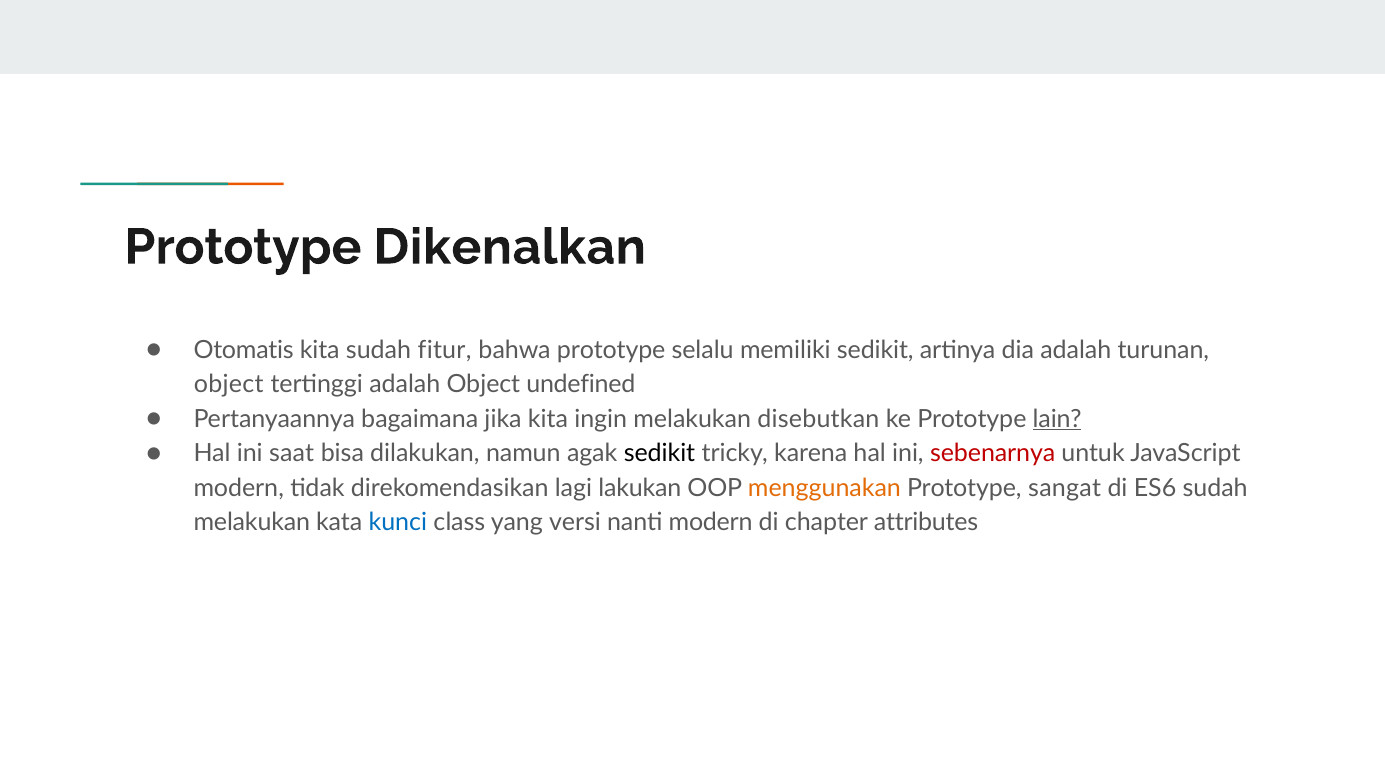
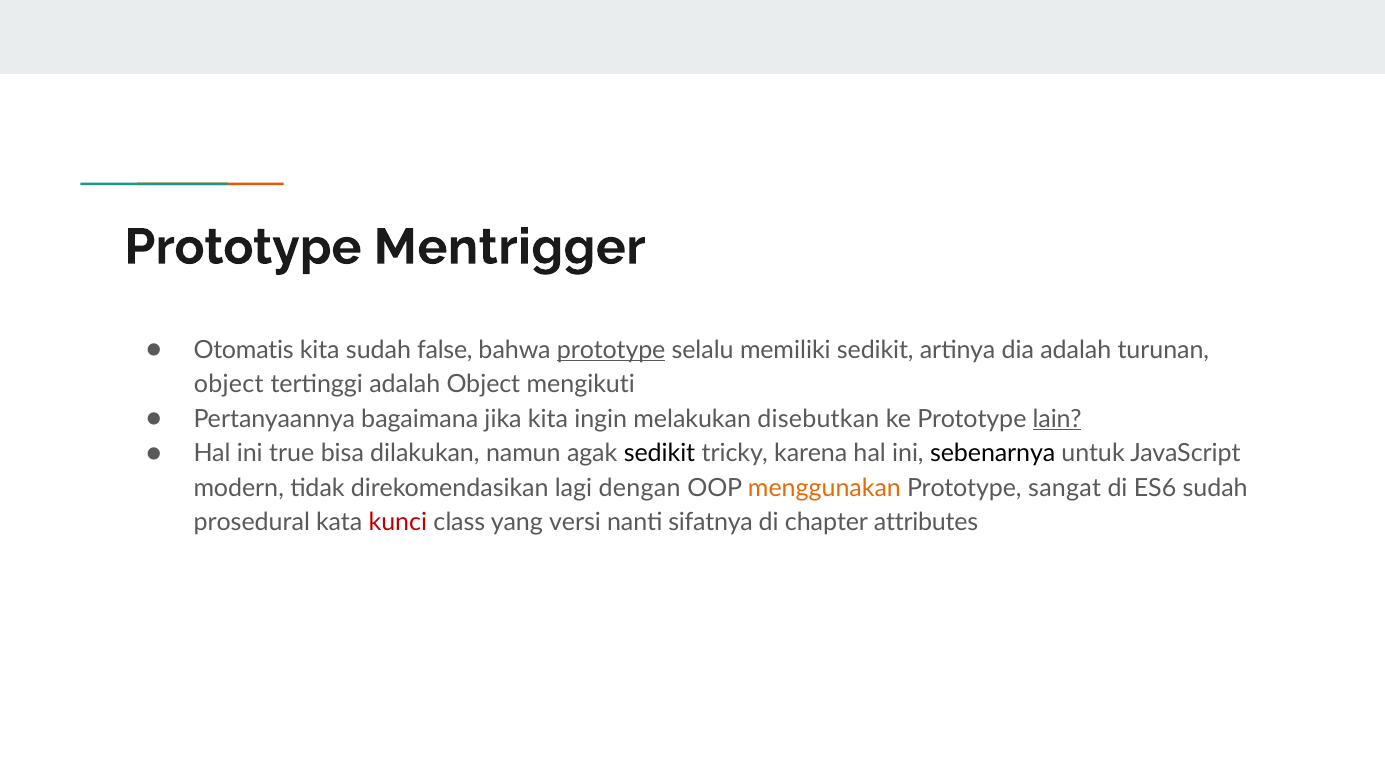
Dikenalkan: Dikenalkan -> Mentrigger (510, 247)
fitur: fitur -> false (445, 350)
prototype underline: none -> present (611, 350)
undefined: undefined -> mengikuti (581, 385)
saat: saat -> true (292, 454)
sebenarnya colour: red -> black (993, 454)
lakukan: lakukan -> dengan (640, 488)
melakukan: melakukan -> prosedural (252, 523)
kunci colour: blue -> red (398, 523)
nanti modern: modern -> sifatnya (711, 523)
